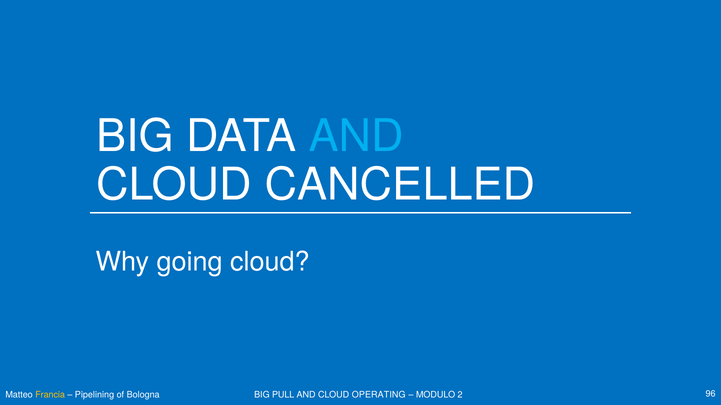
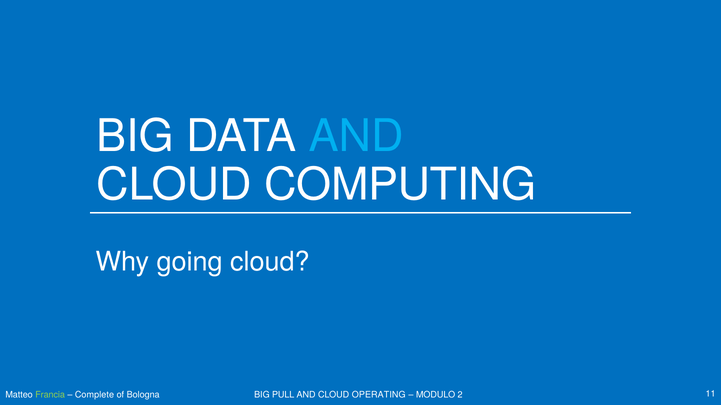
CANCELLED: CANCELLED -> COMPUTING (400, 185)
Francia colour: yellow -> light green (50, 395)
Pipelining: Pipelining -> Complete (94, 395)
96: 96 -> 11 (711, 394)
